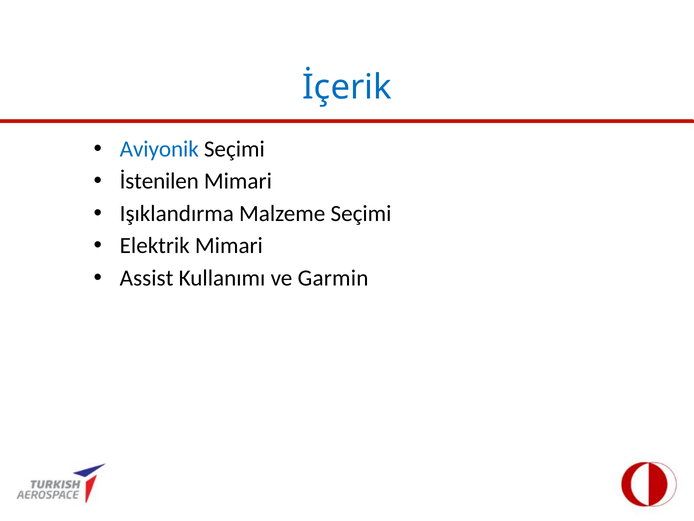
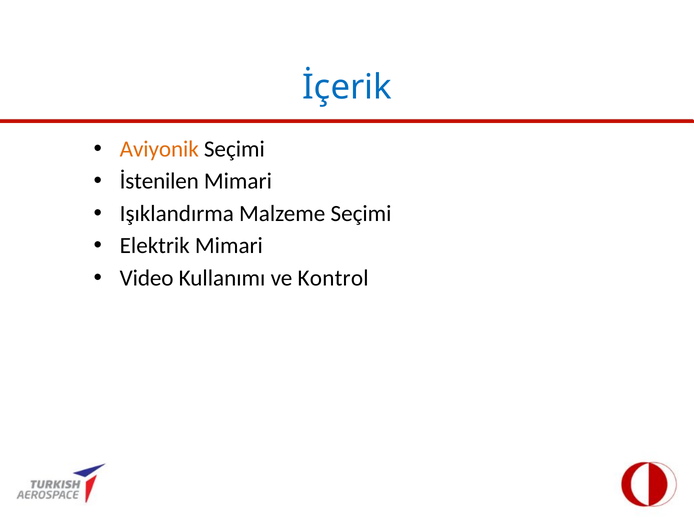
Aviyonik colour: blue -> orange (159, 149)
Assist: Assist -> Video (147, 278)
Garmin: Garmin -> Kontrol (333, 278)
